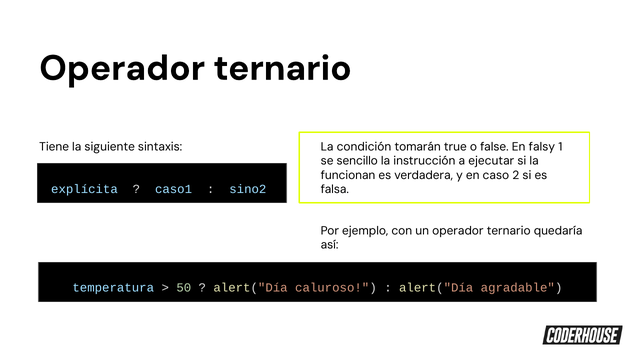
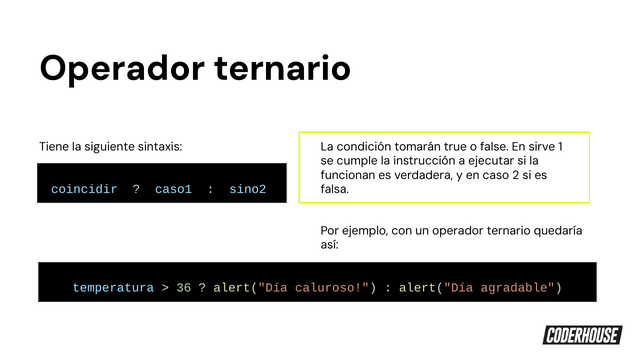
falsy: falsy -> sirve (542, 147)
sencillo: sencillo -> cumple (357, 161)
explícita: explícita -> coincidir (84, 189)
50: 50 -> 36 (184, 288)
